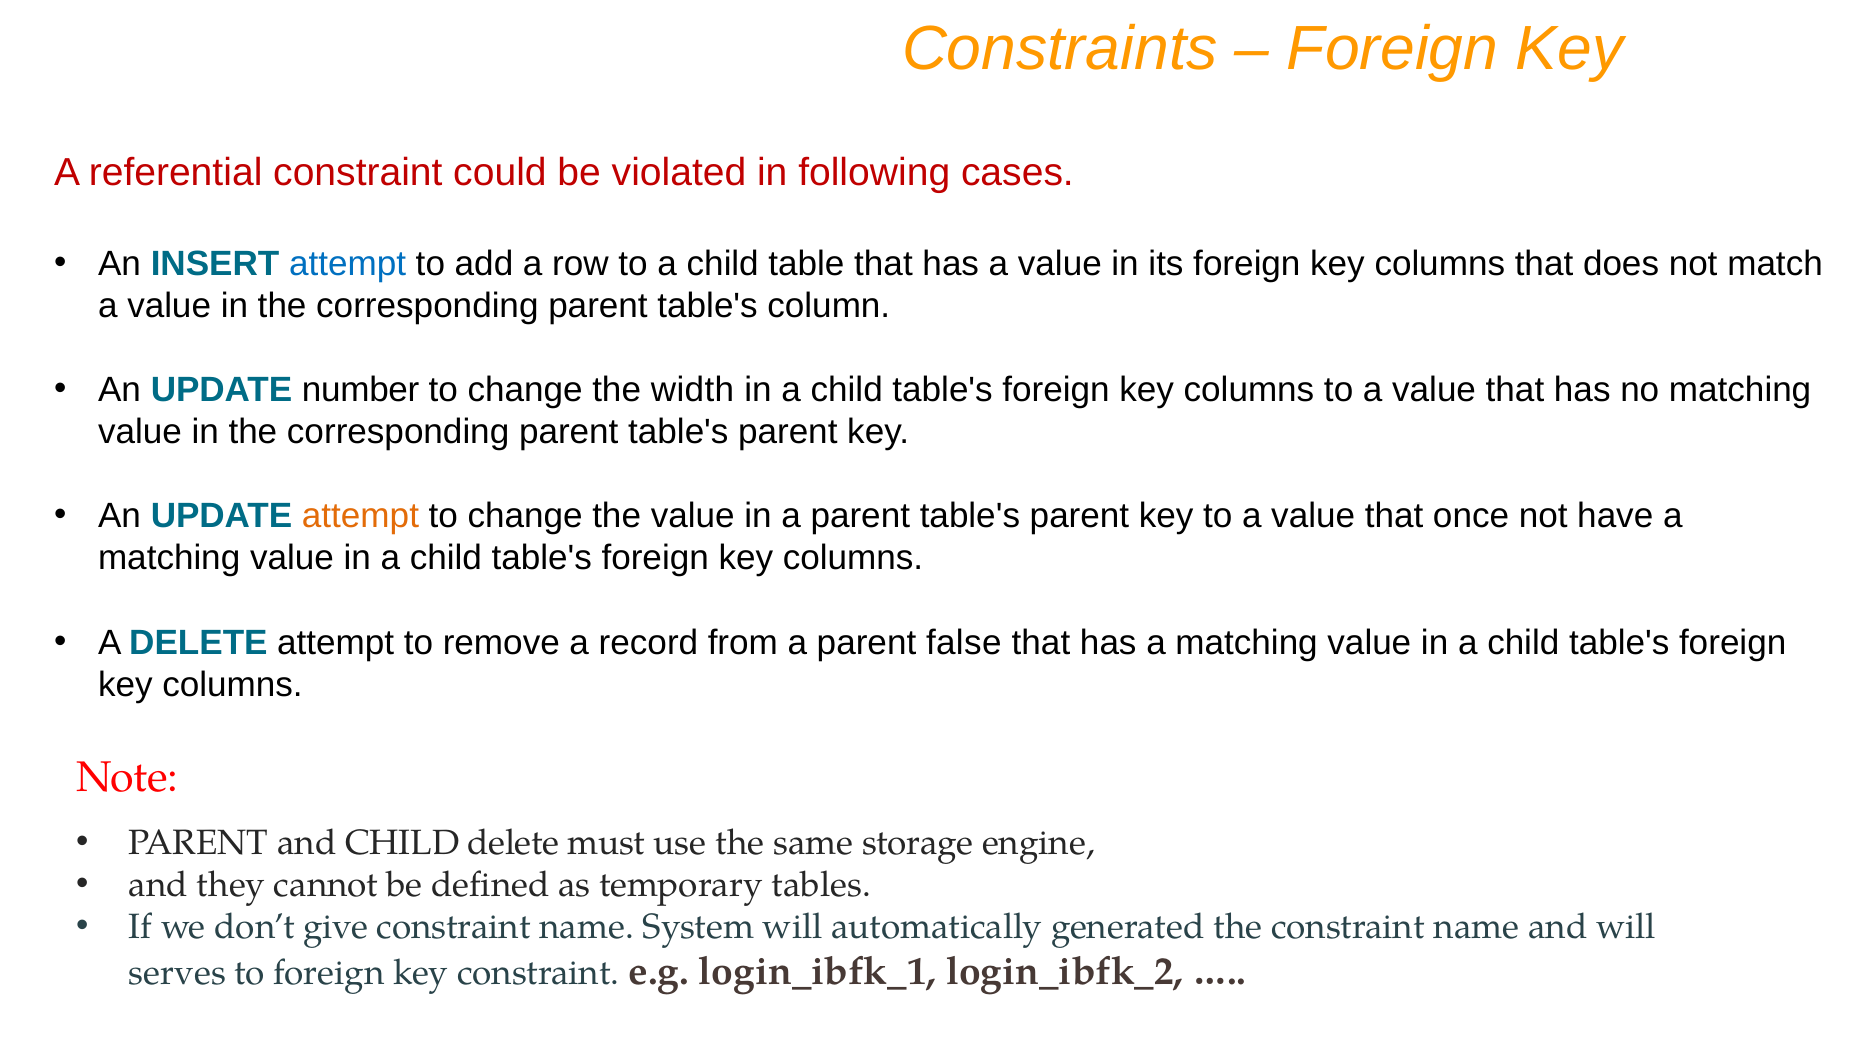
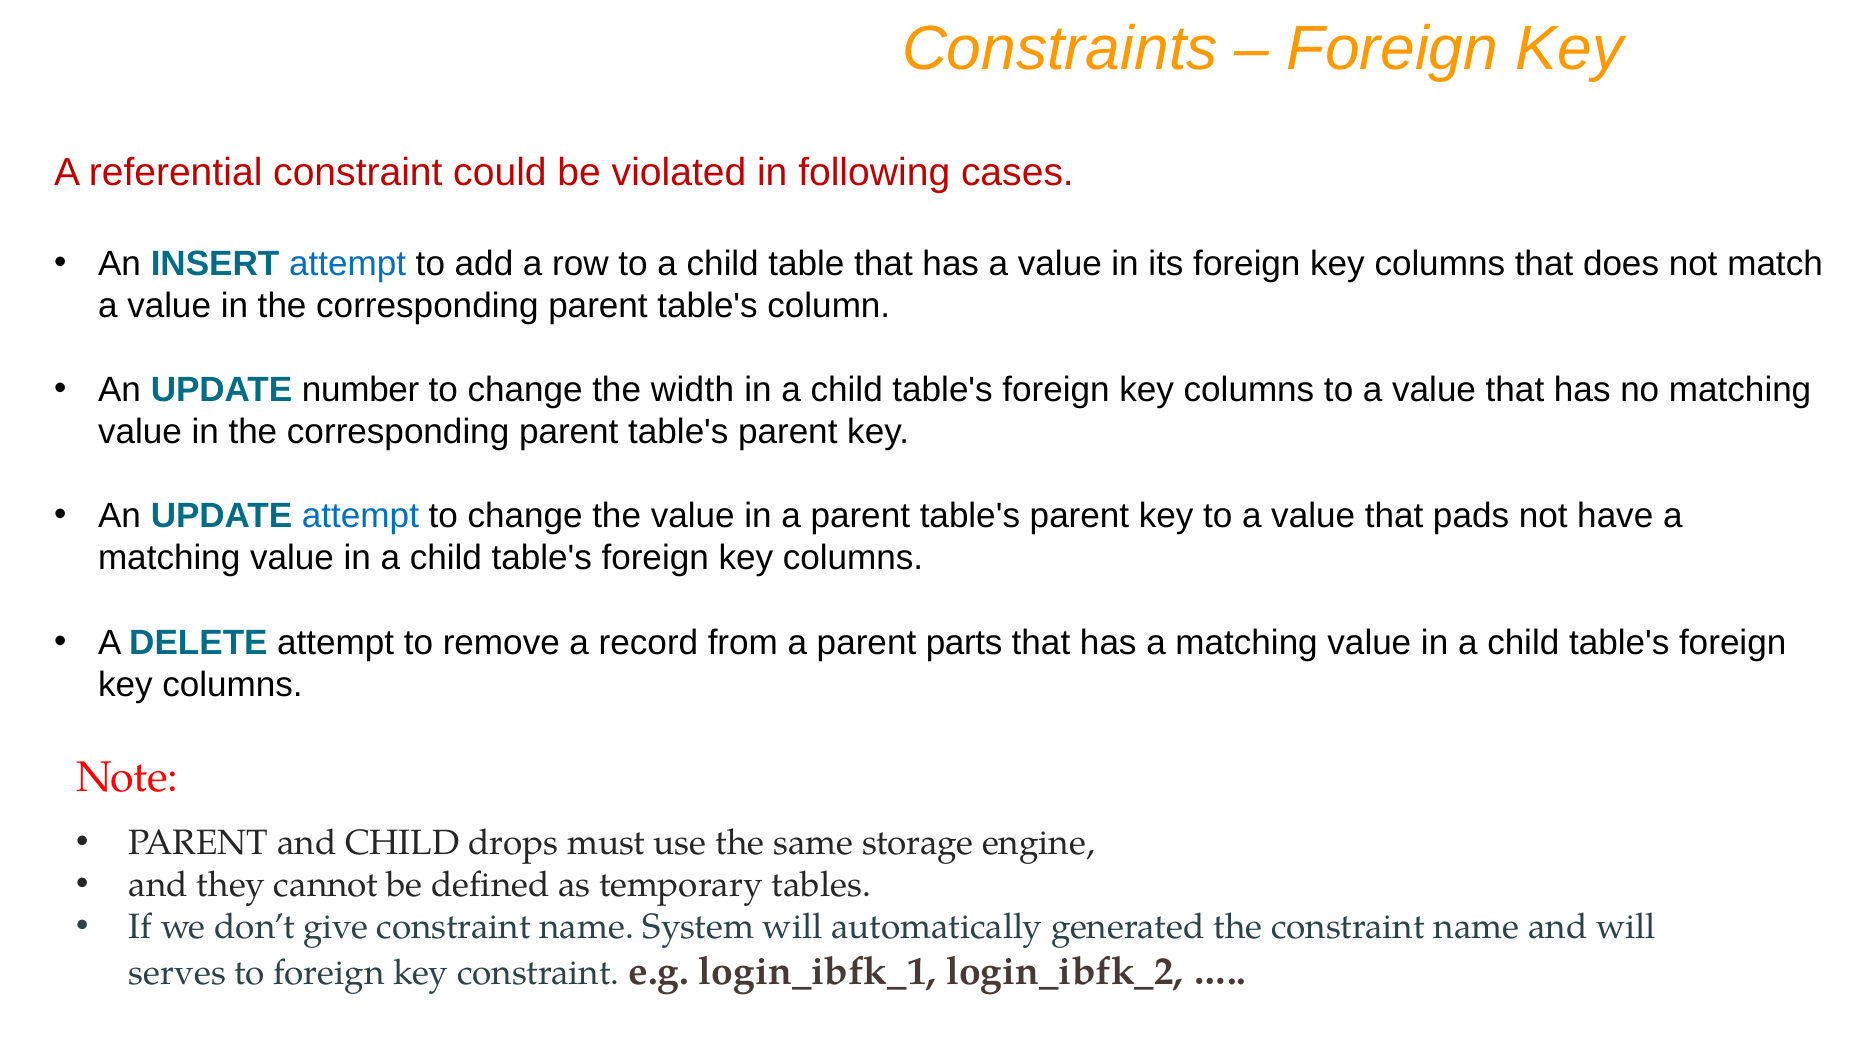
attempt colour: orange -> blue (360, 516)
once: once -> pads (1471, 516)
false: false -> parts (964, 643)
CHILD delete: delete -> drops (513, 843)
